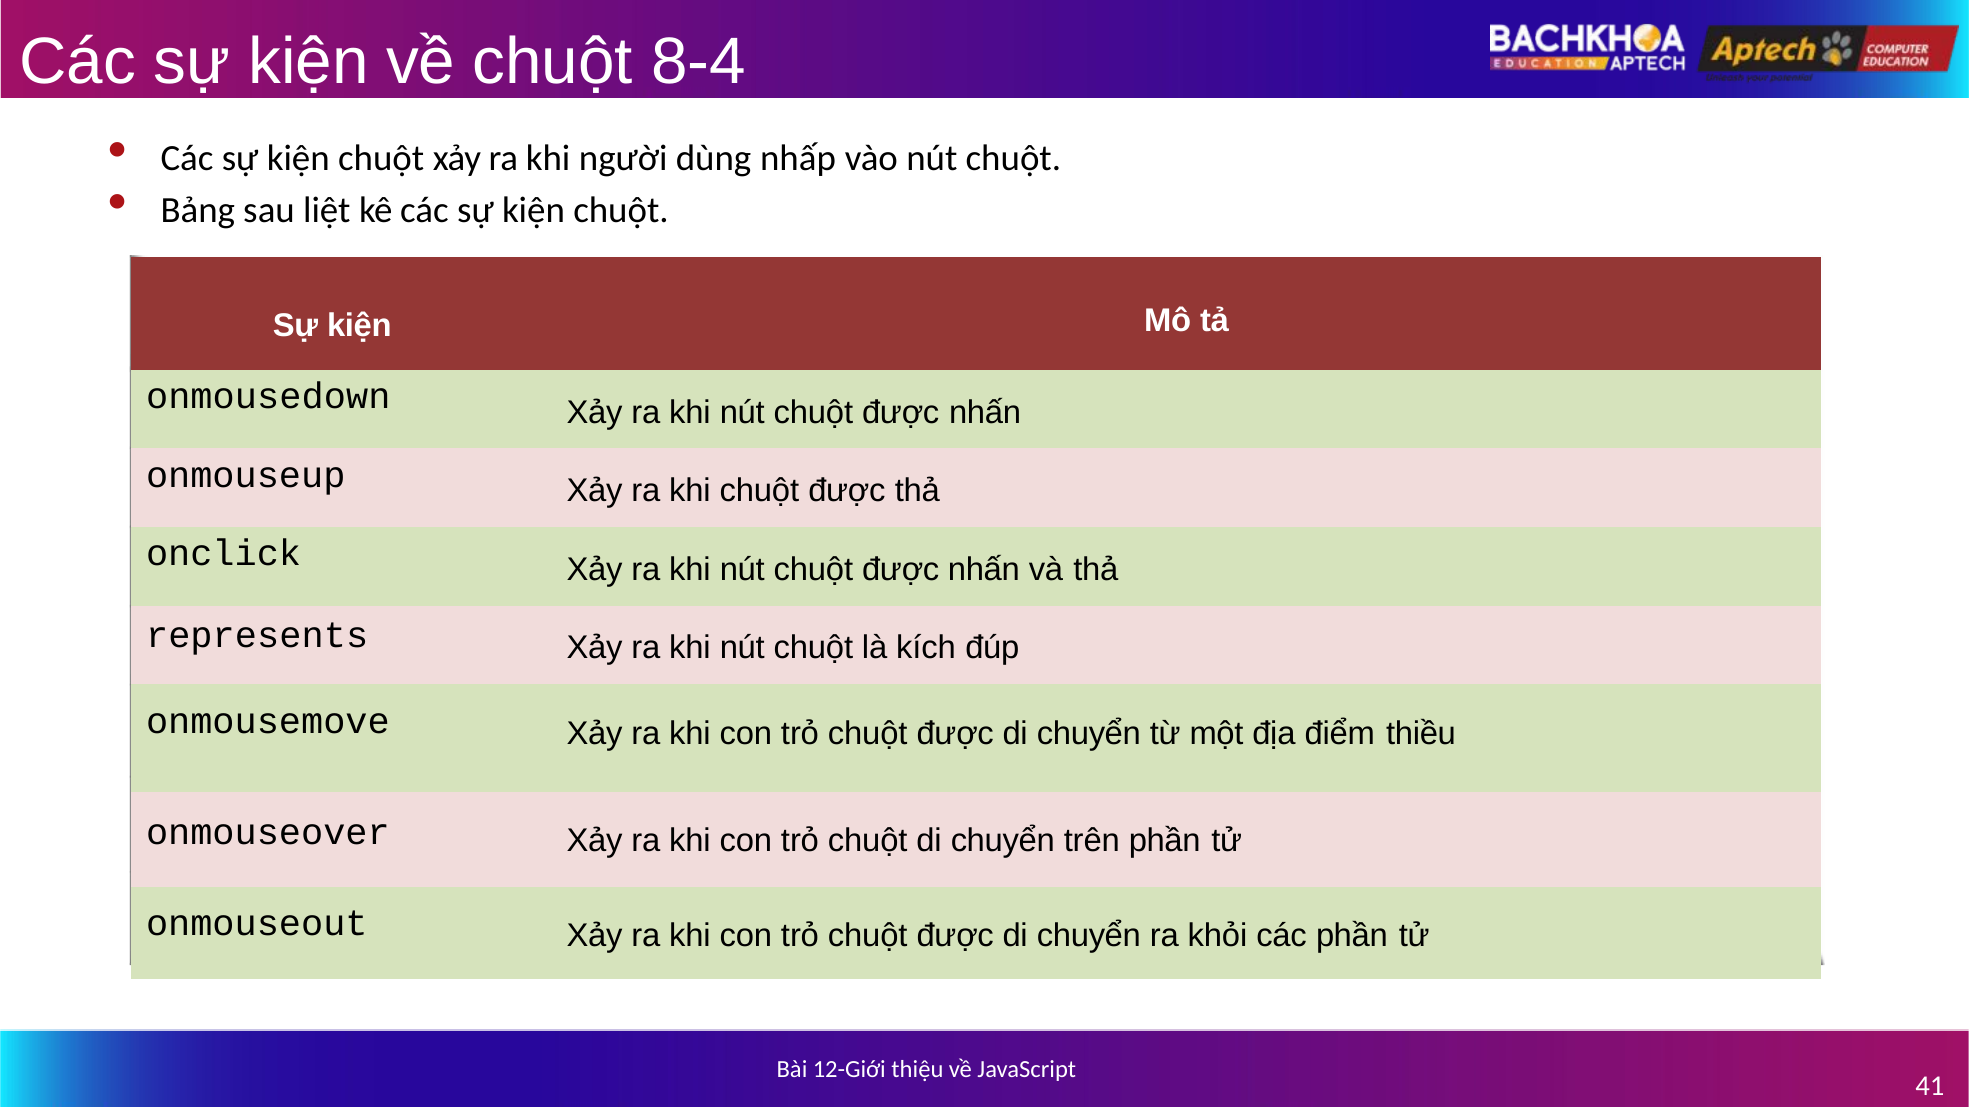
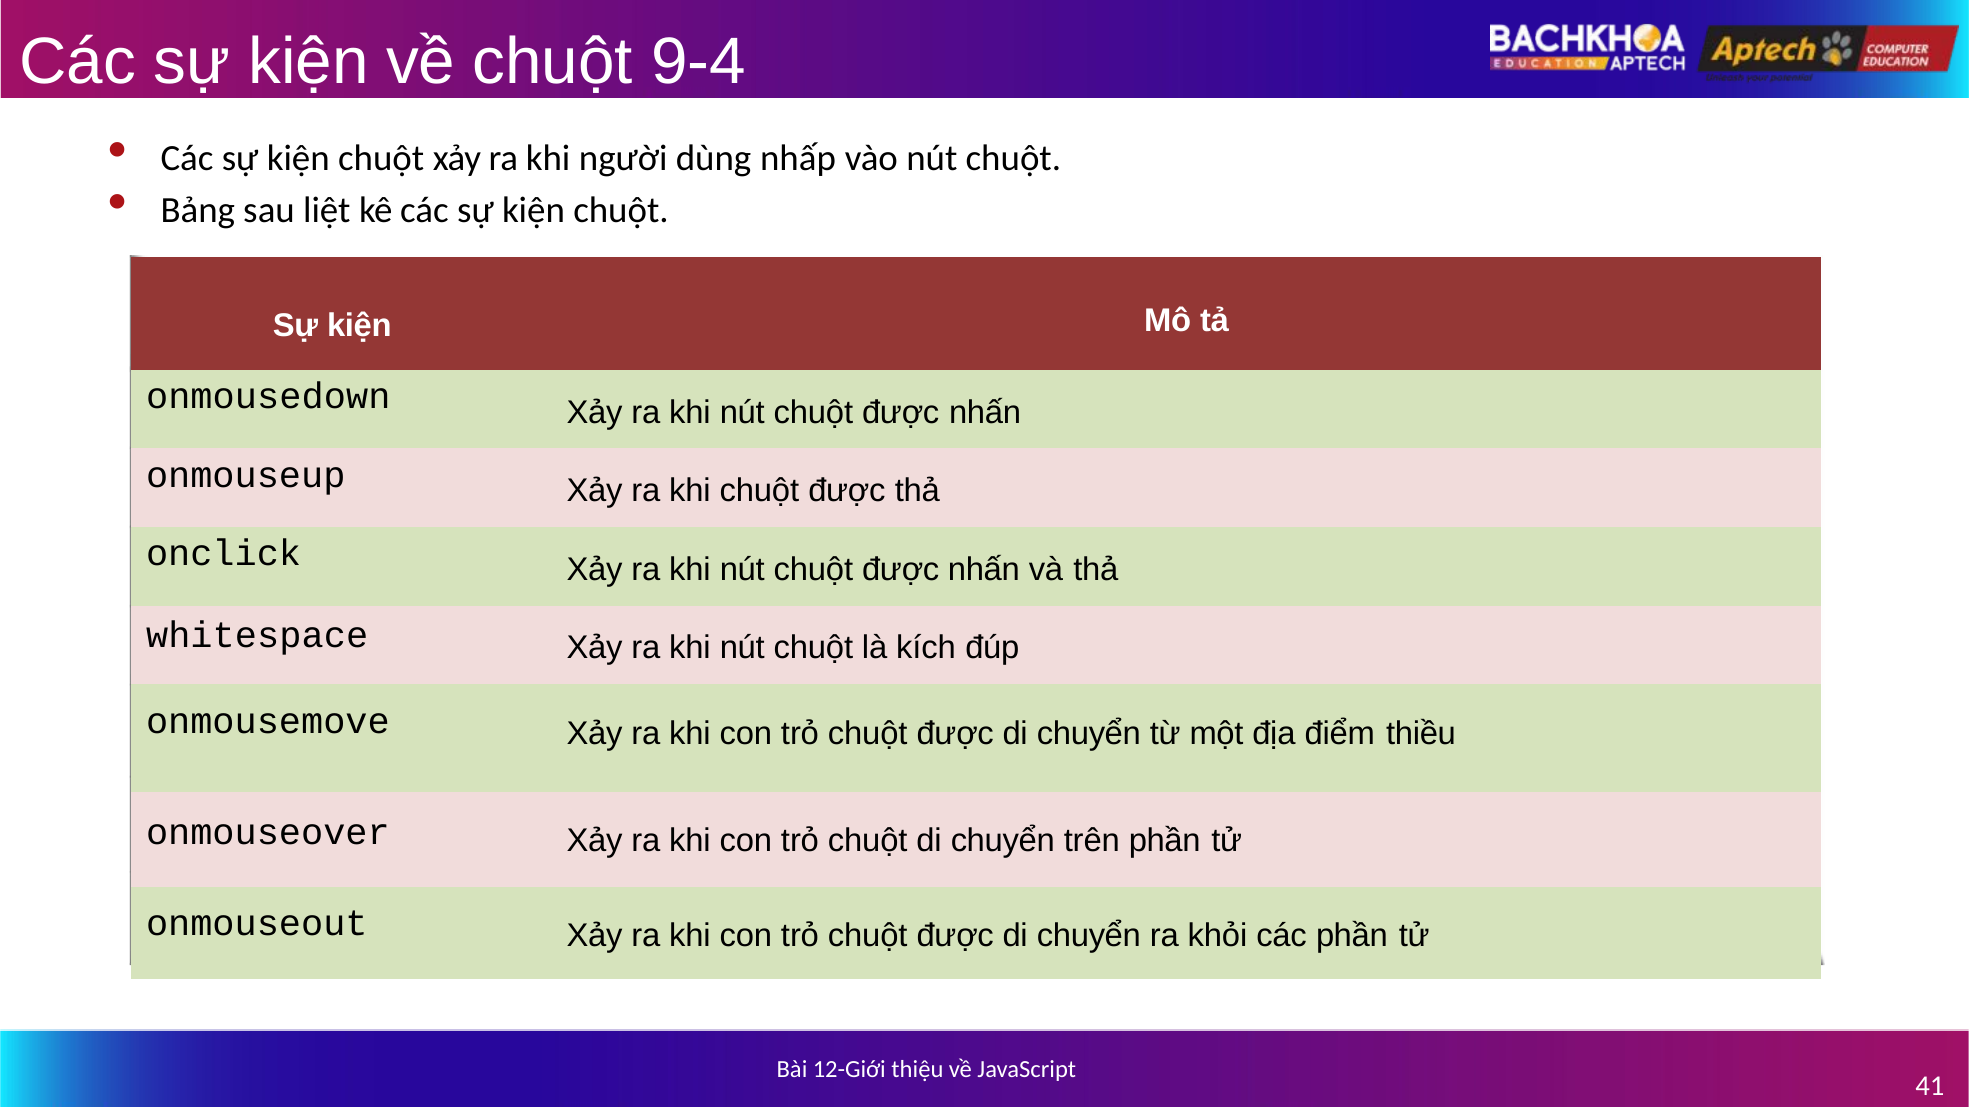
8-4: 8-4 -> 9-4 (699, 62)
represents: represents -> whitespace (257, 636)
